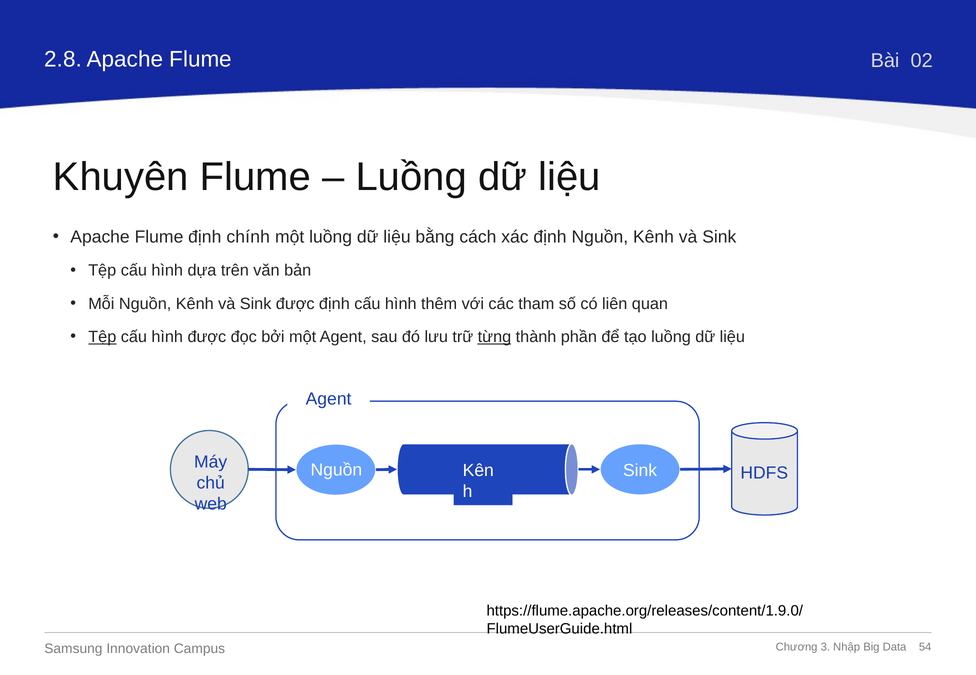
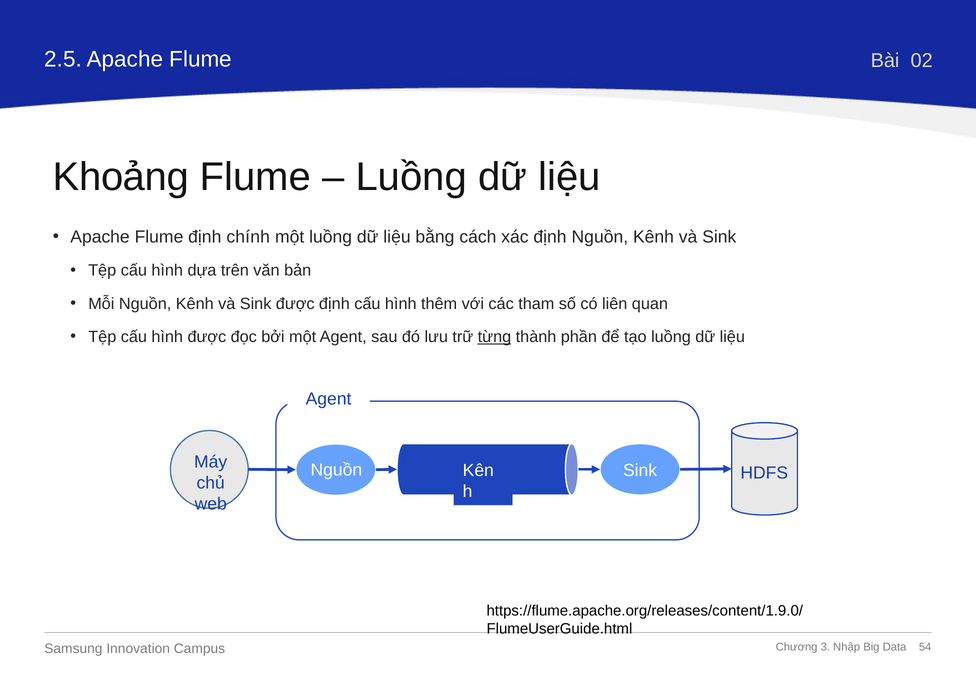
2.8: 2.8 -> 2.5 (63, 59)
Khuyên: Khuyên -> Khoảng (121, 177)
Tệp underline: present -> none (102, 337)
